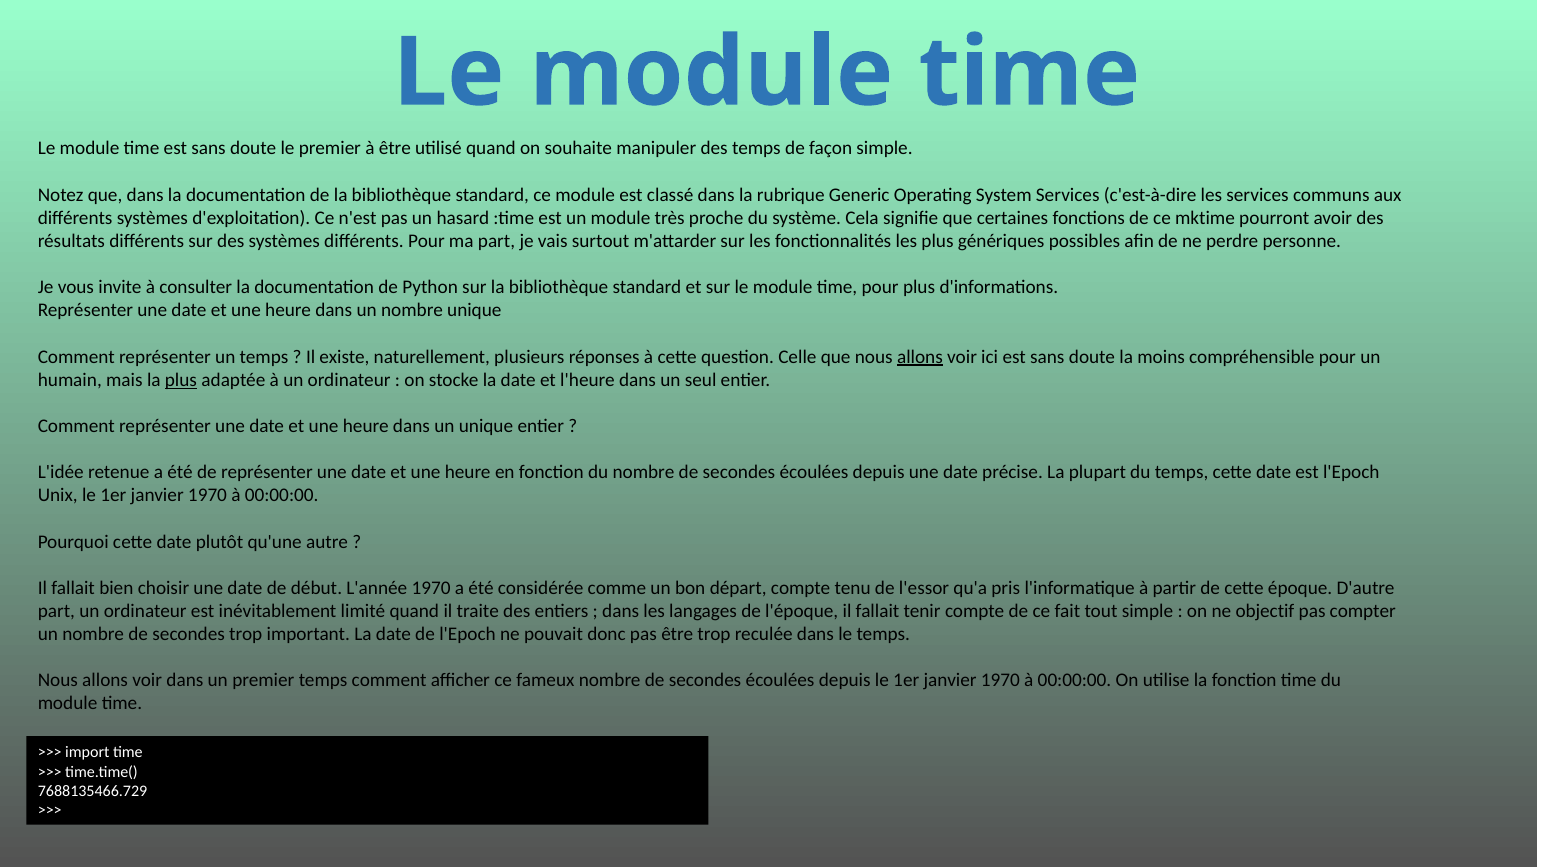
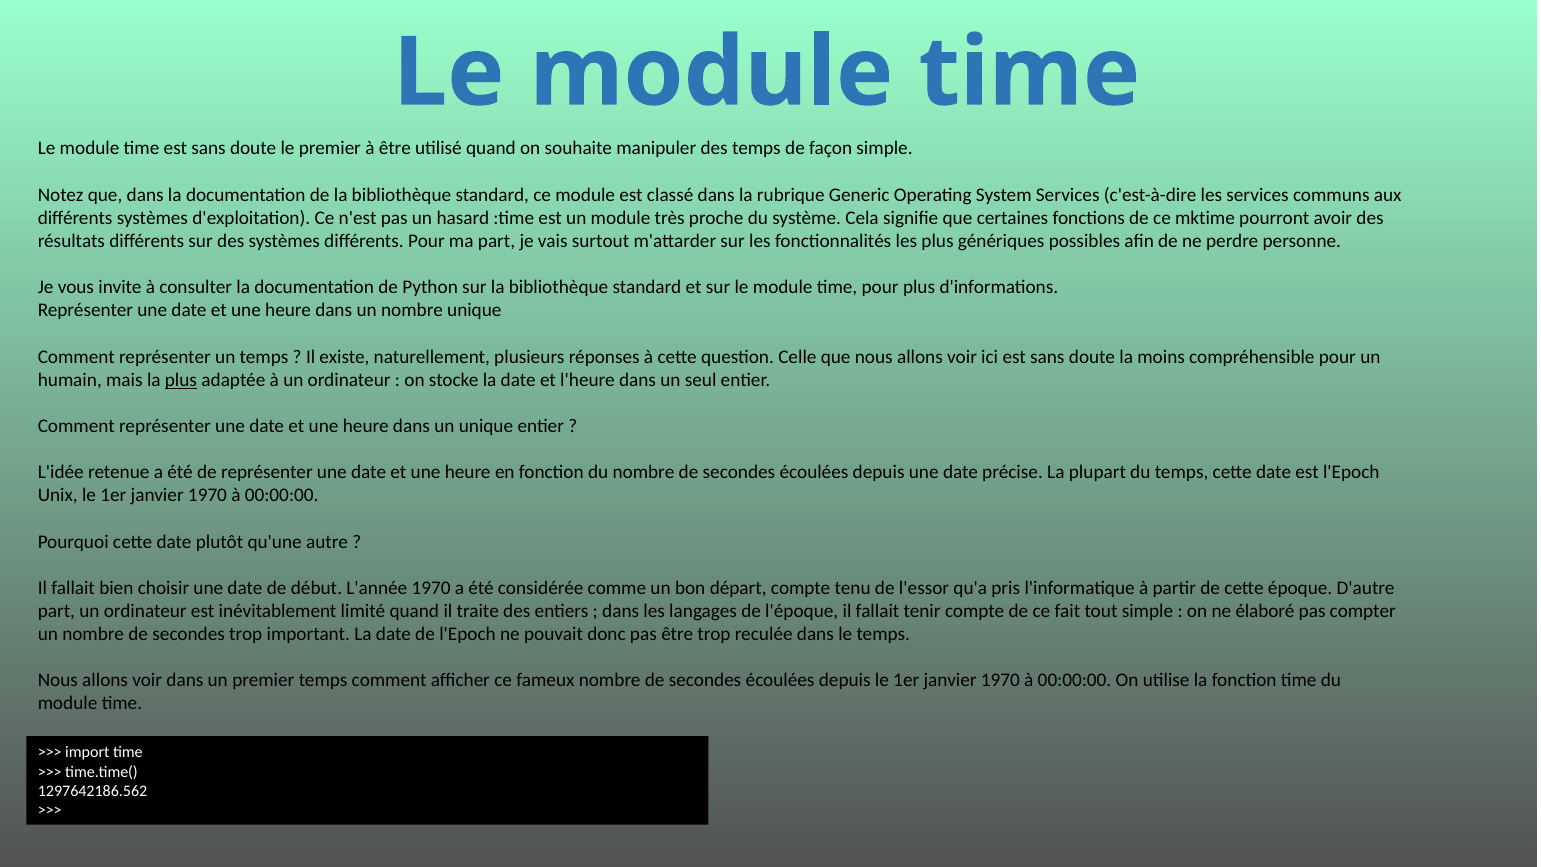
allons underline: present -> none (920, 357)
objectif: objectif -> élaboré (1265, 611)
7688135466.729: 7688135466.729 -> 1297642186.562 (93, 791)
